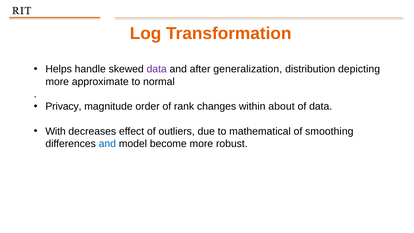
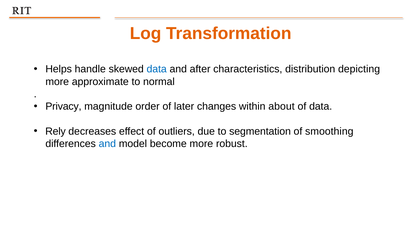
data colour: purple -> blue (157, 69)
generalization: generalization -> characteristics (248, 69)
rank: rank -> later (184, 106)
With: With -> Rely (56, 131)
mathematical: mathematical -> segmentation (260, 131)
